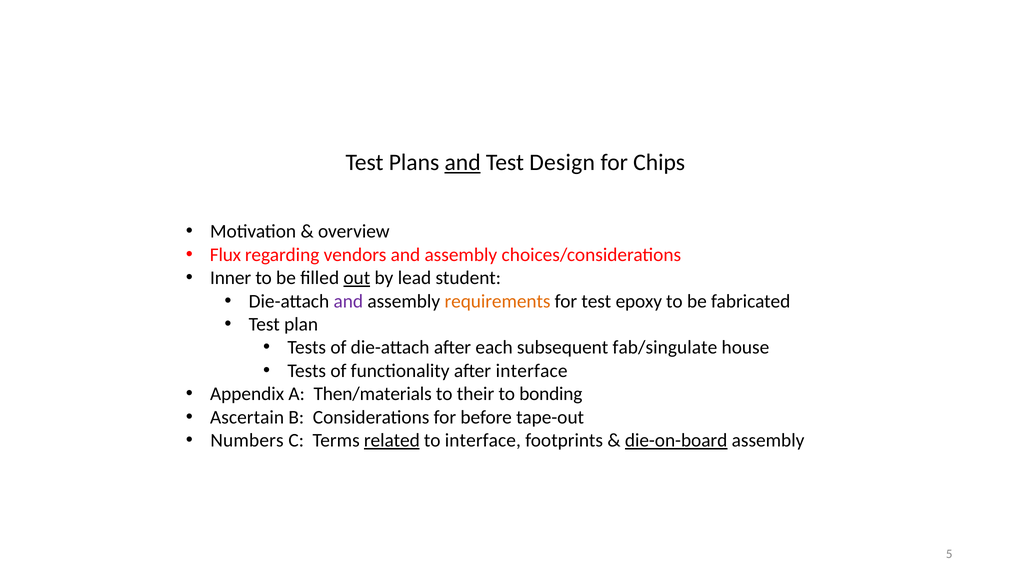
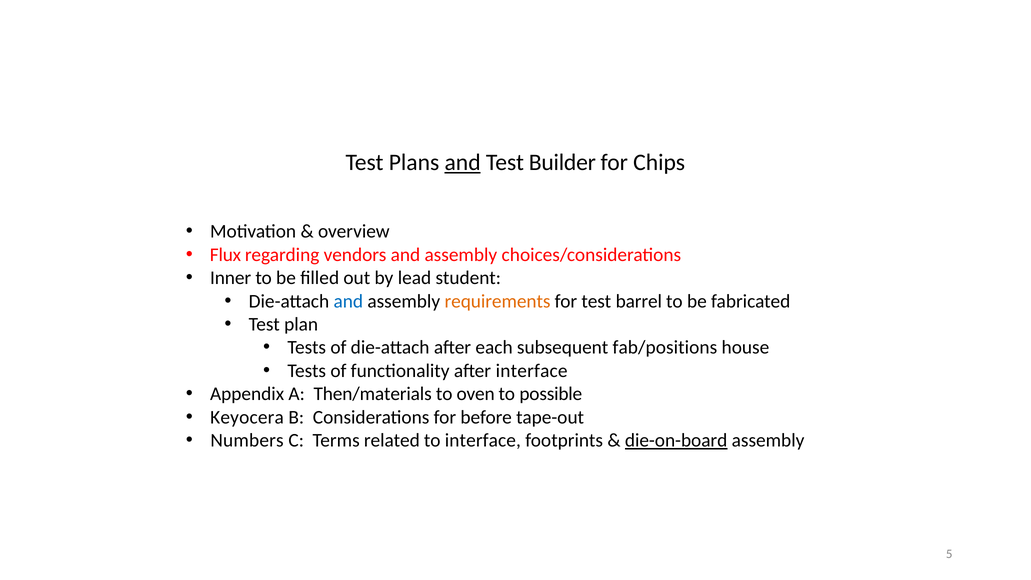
Design: Design -> Builder (562, 163)
out underline: present -> none (357, 278)
and colour: purple -> blue (348, 301)
epoxy: epoxy -> barrel (639, 301)
fab/singulate: fab/singulate -> fab/positions (665, 348)
their: their -> oven (476, 394)
bonding: bonding -> possible (551, 394)
Ascertain: Ascertain -> Keyocera (247, 417)
related underline: present -> none (392, 440)
